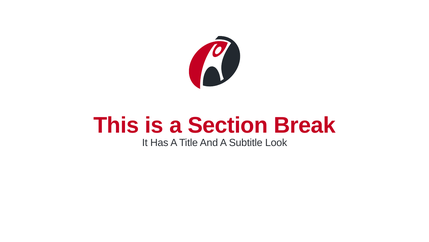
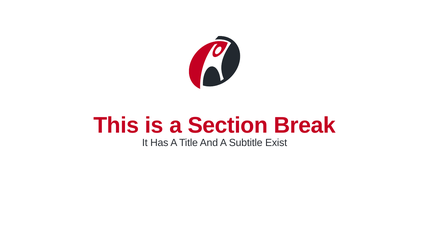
Look: Look -> Exist (276, 142)
